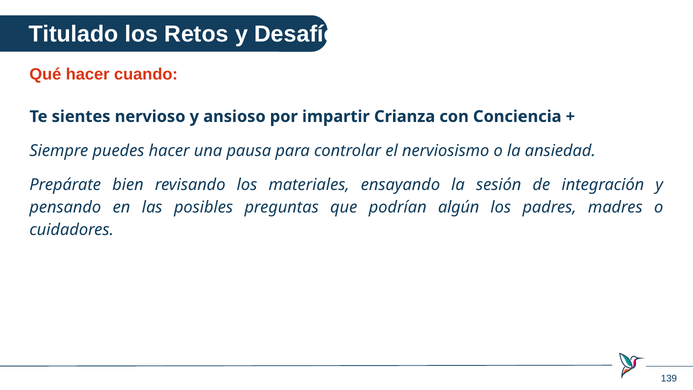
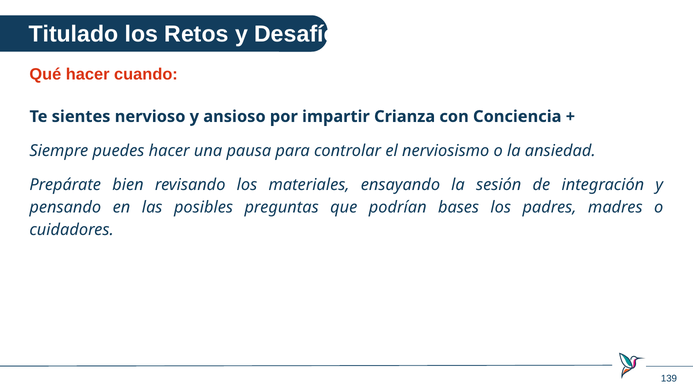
algún: algún -> bases (459, 207)
